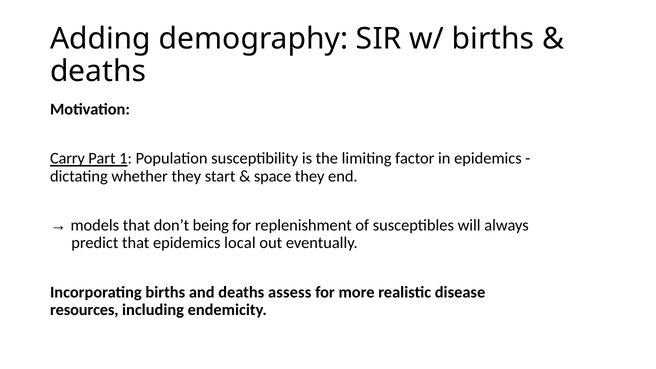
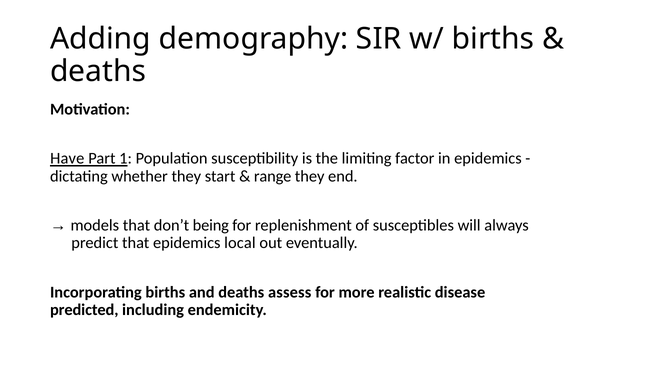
Carry: Carry -> Have (67, 159)
space: space -> range (273, 176)
resources: resources -> predicted (84, 310)
